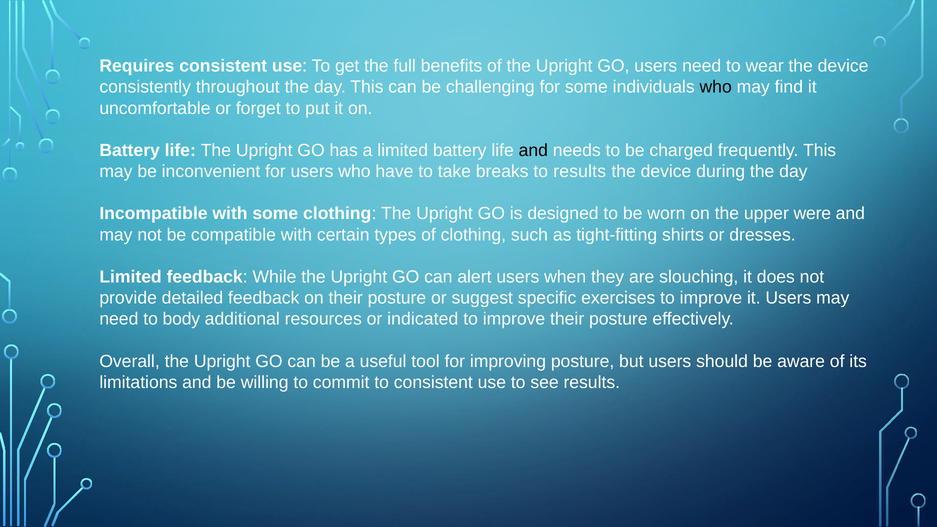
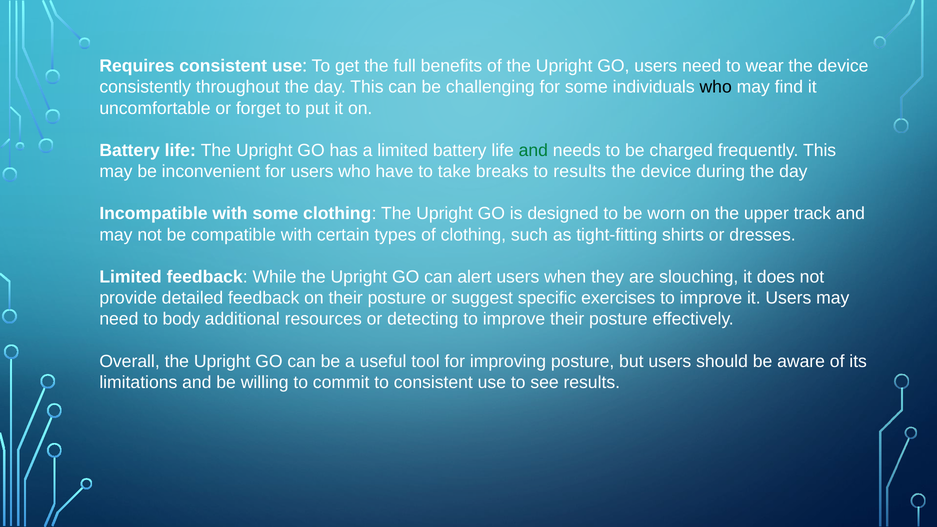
and colour: black -> green (533, 150)
were: were -> track (812, 214)
indicated: indicated -> detecting (423, 319)
